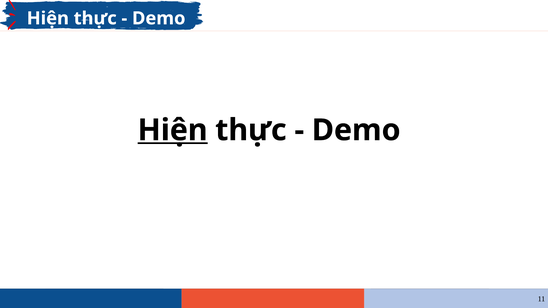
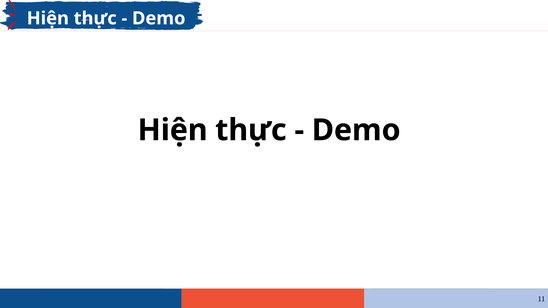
Hiện underline: present -> none (173, 130)
